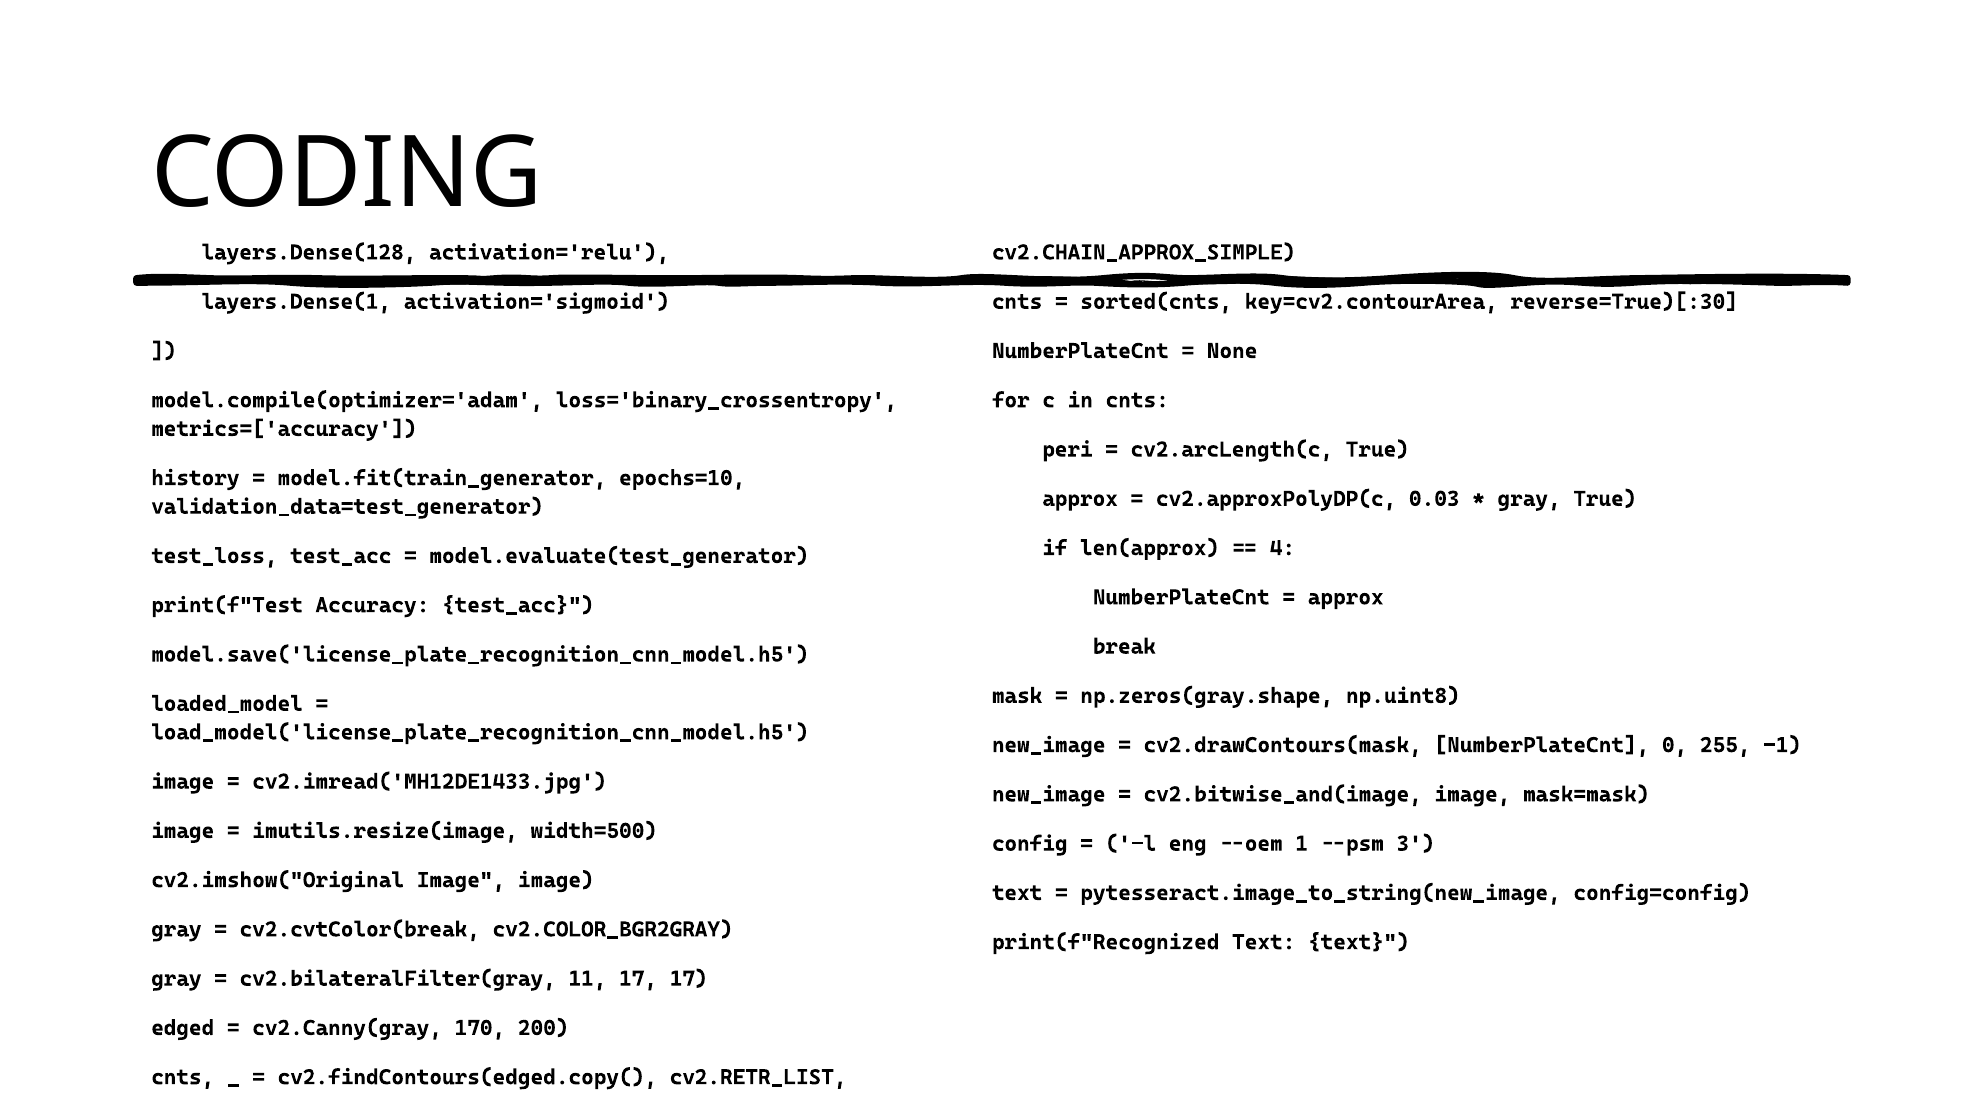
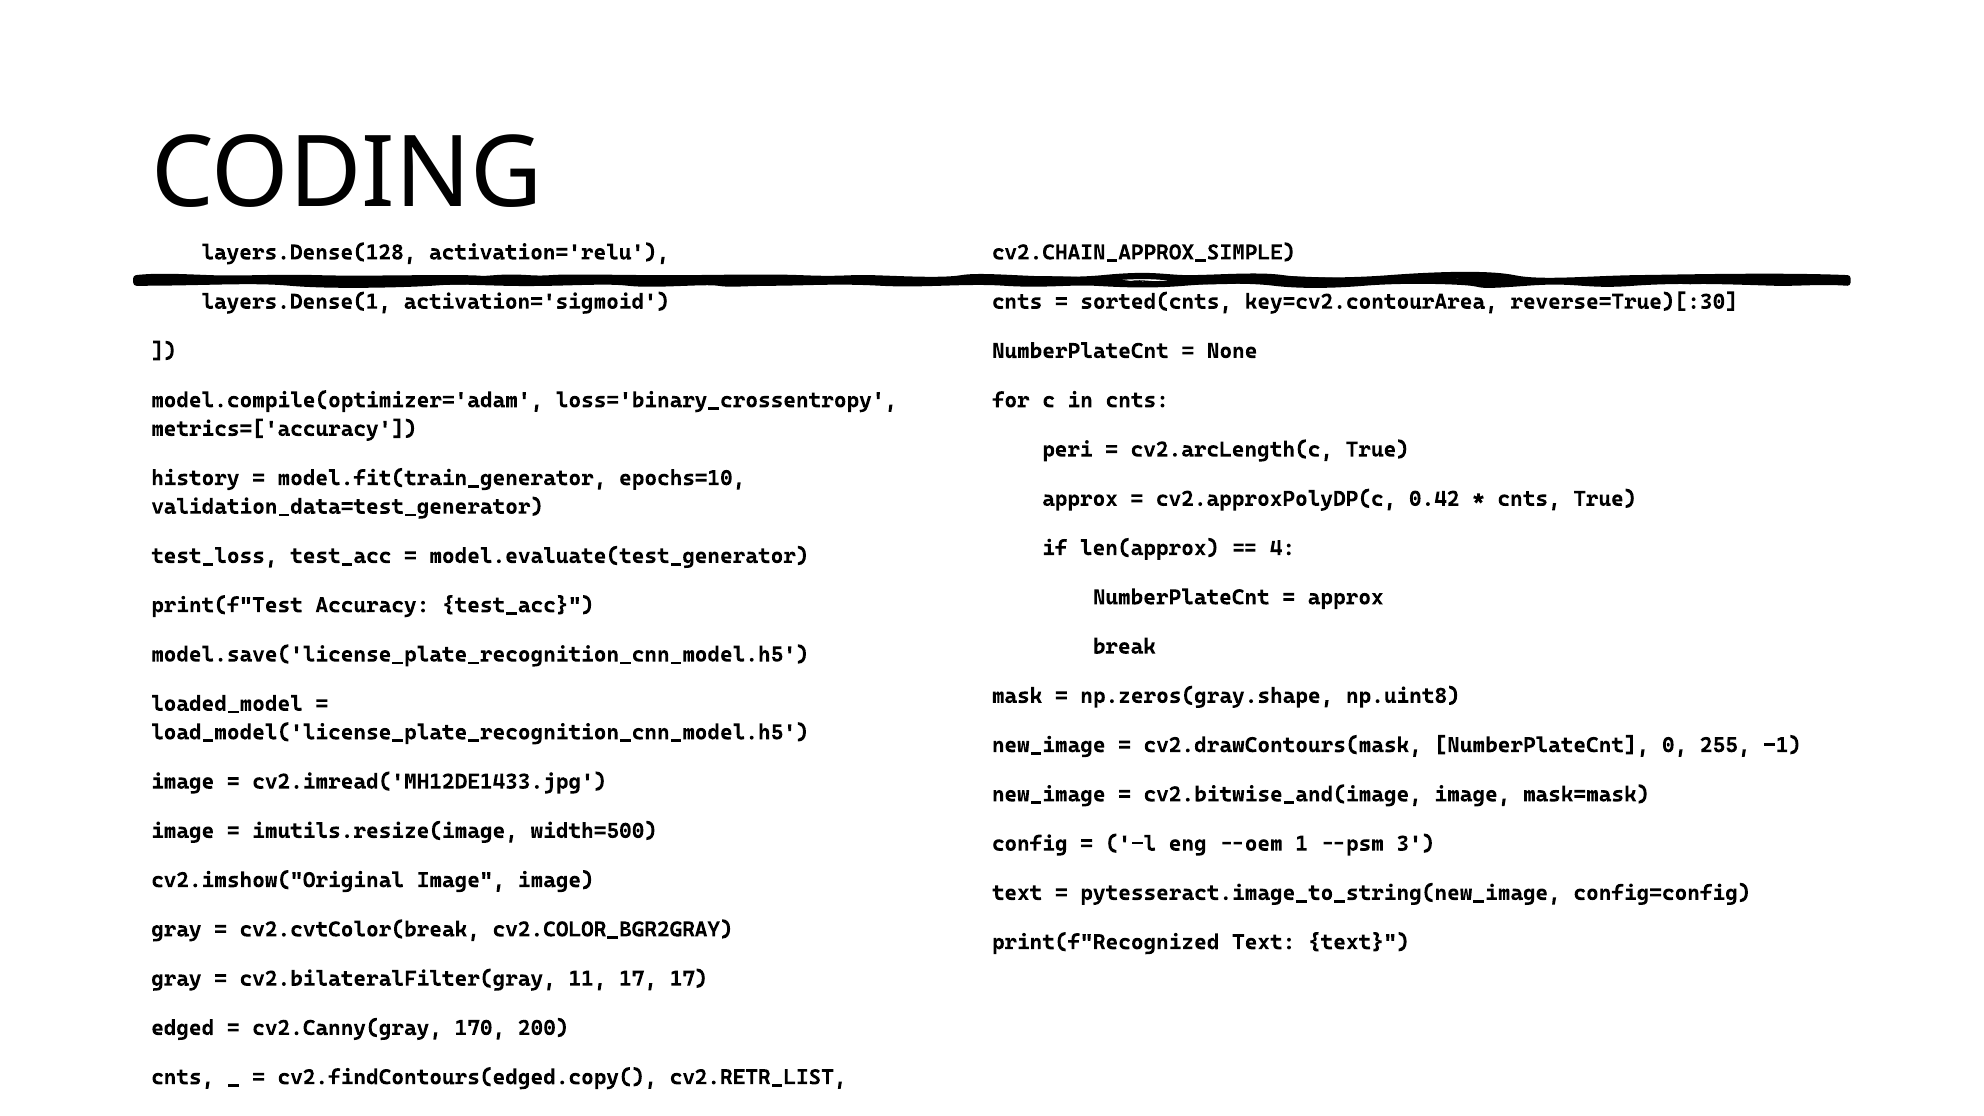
0.03: 0.03 -> 0.42 (1434, 499)
gray: gray -> cnts (1529, 499)
